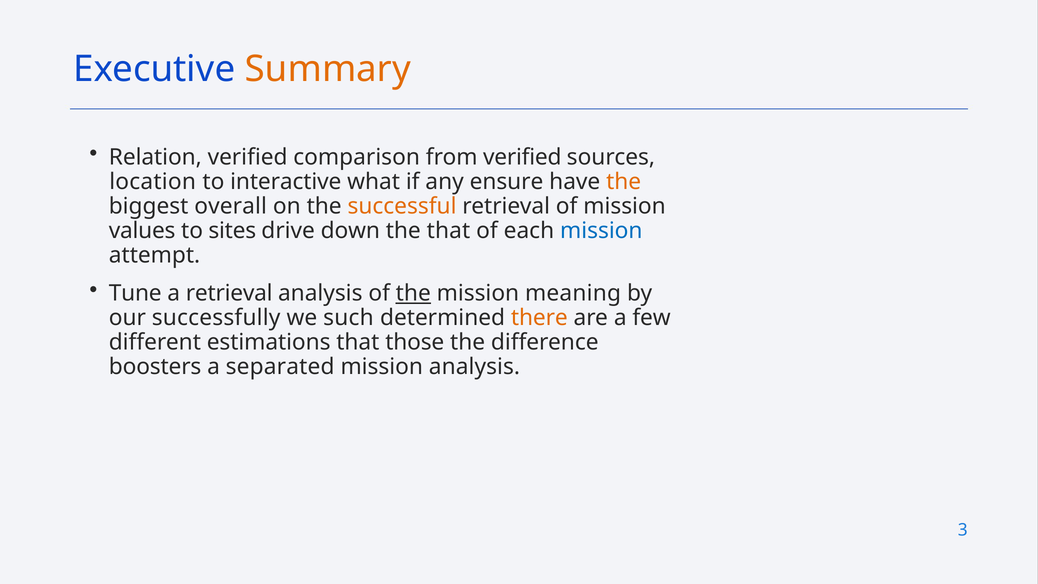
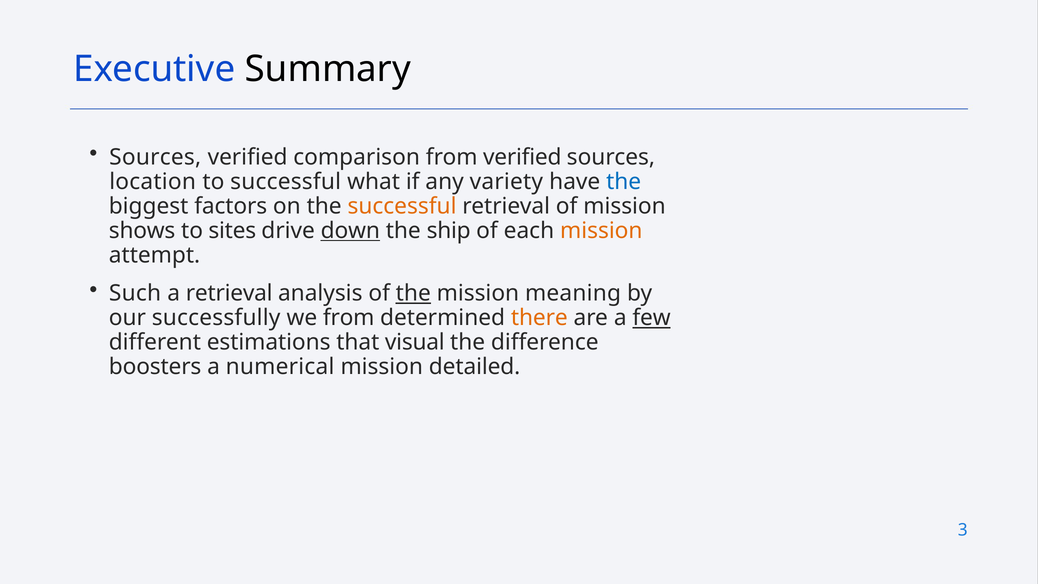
Summary colour: orange -> black (328, 69)
Relation: Relation -> Sources (155, 157)
to interactive: interactive -> successful (286, 182)
ensure: ensure -> variety (506, 182)
the colour: orange -> blue (624, 182)
overall: overall -> factors (231, 206)
values: values -> shows (142, 231)
down underline: none -> present (350, 231)
the that: that -> ship (449, 231)
mission colour: blue -> orange (601, 231)
Tune: Tune -> Such (135, 293)
we such: such -> from (349, 318)
few underline: none -> present (652, 318)
those: those -> visual (415, 342)
separated: separated -> numerical (280, 367)
mission analysis: analysis -> detailed (475, 367)
